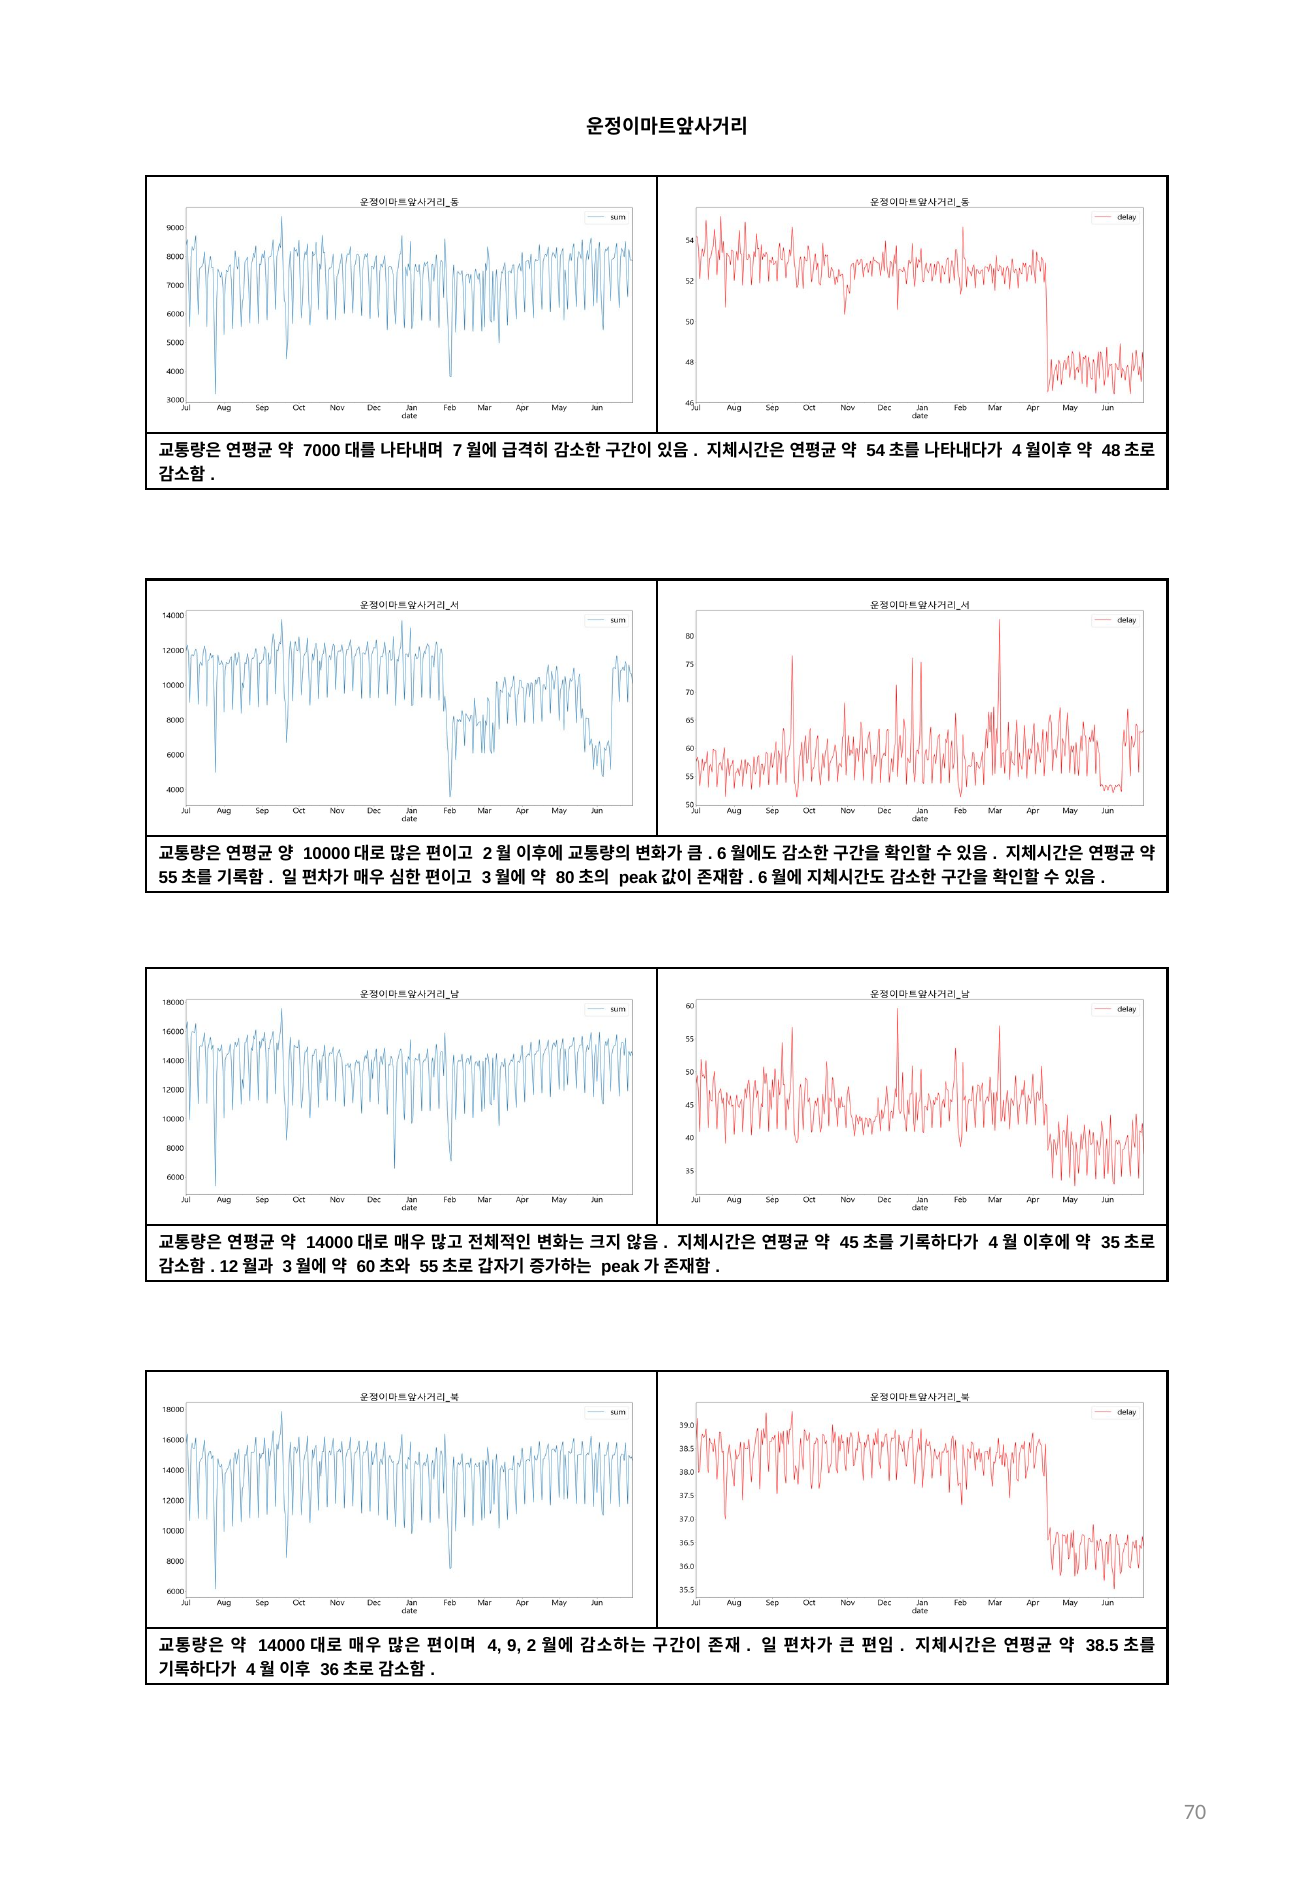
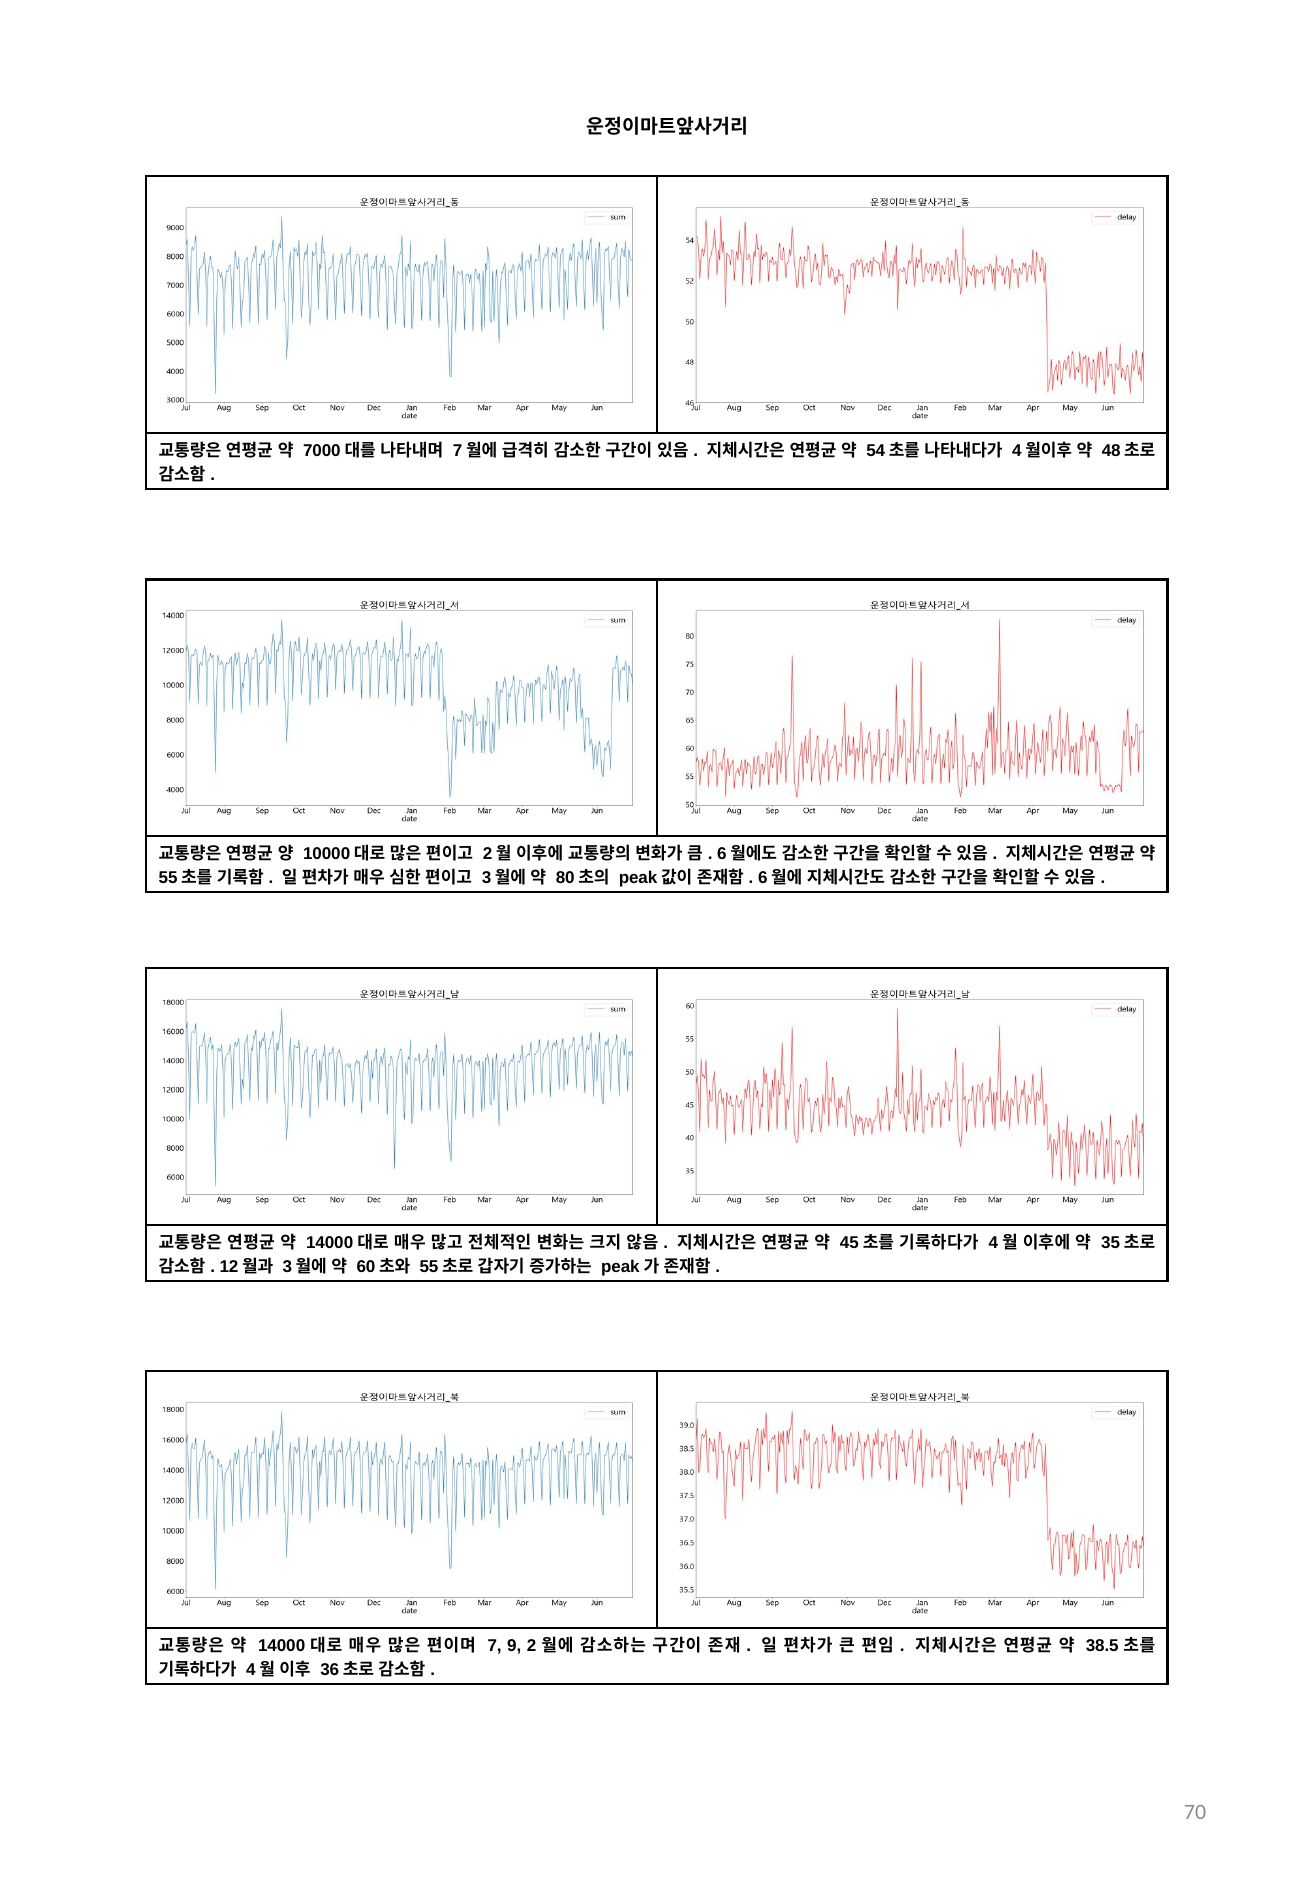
4: 4 -> 7 (495, 1645)
